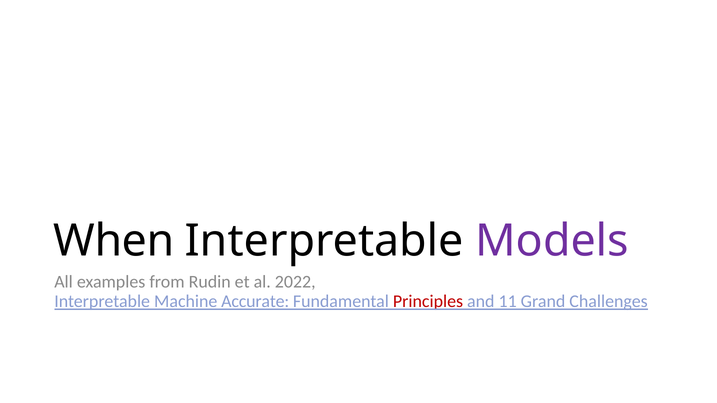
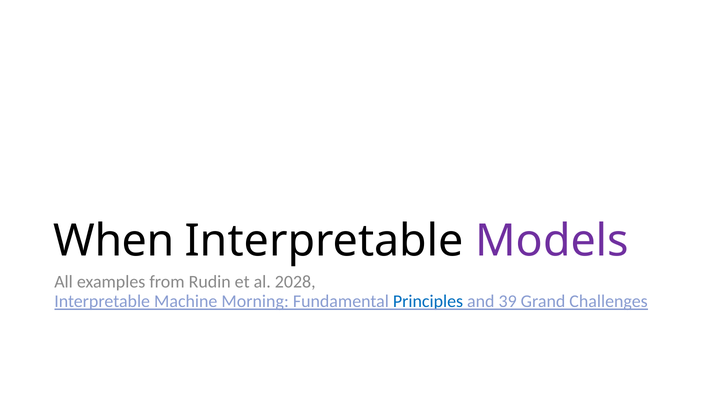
2022: 2022 -> 2028 (295, 282)
Accurate: Accurate -> Morning (255, 302)
Principles colour: red -> blue (428, 302)
11: 11 -> 39 (508, 302)
